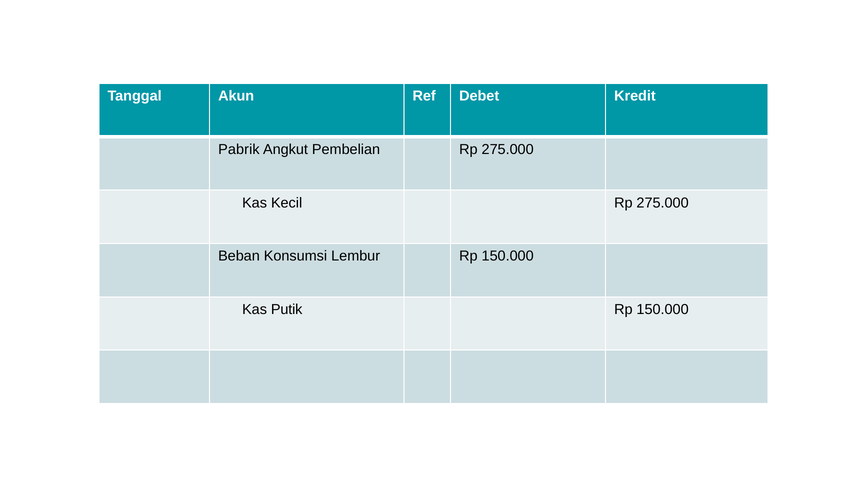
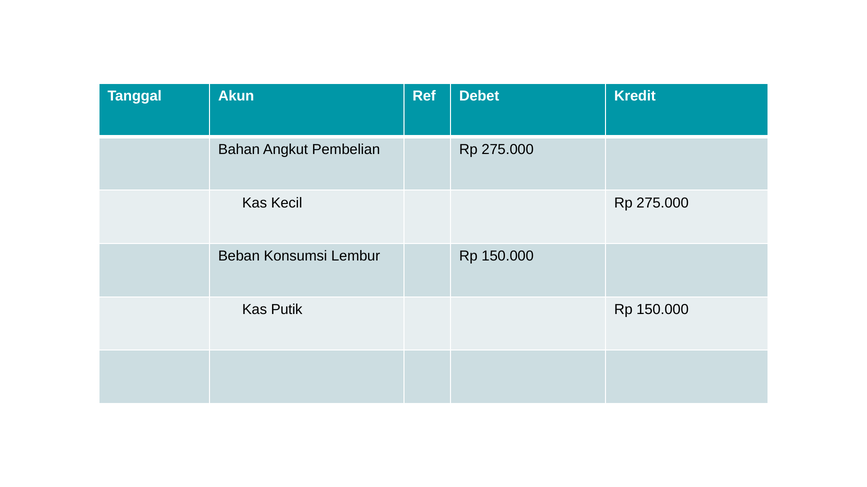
Pabrik: Pabrik -> Bahan (239, 150)
